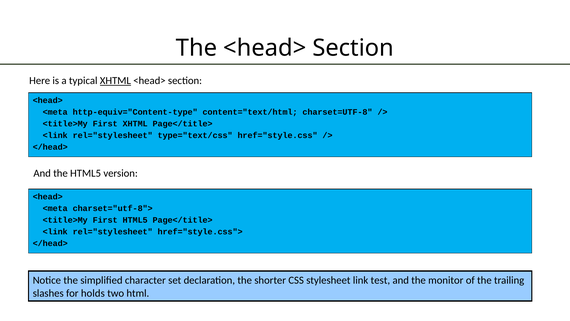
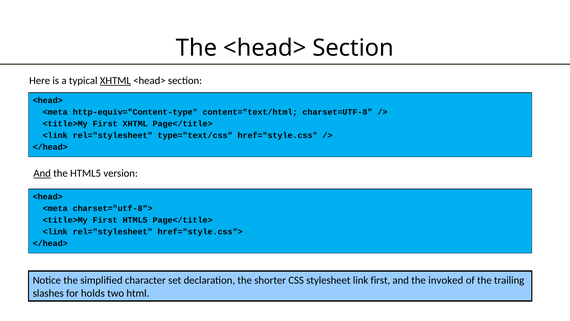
And underline: none -> present (42, 173)
link test: test -> first (380, 280)
monitor: monitor -> invoked (446, 280)
